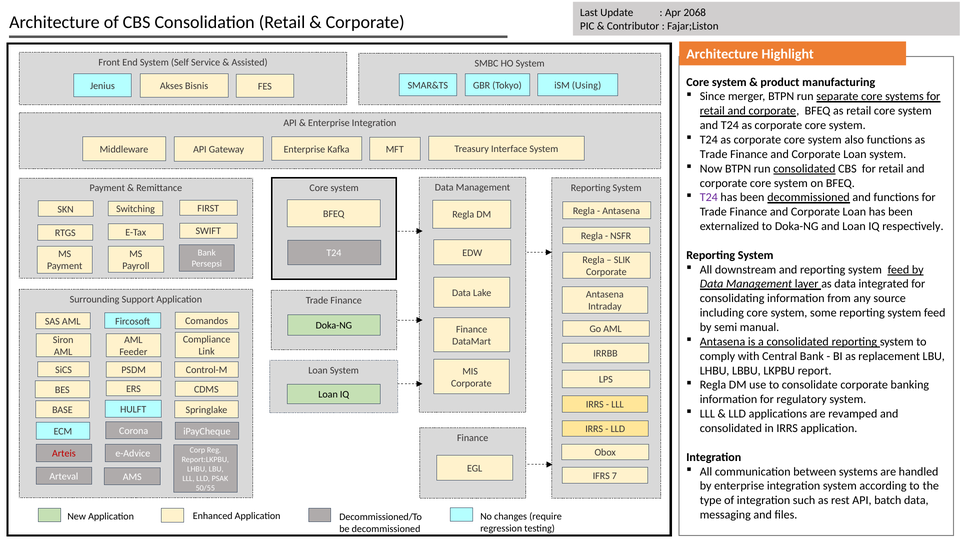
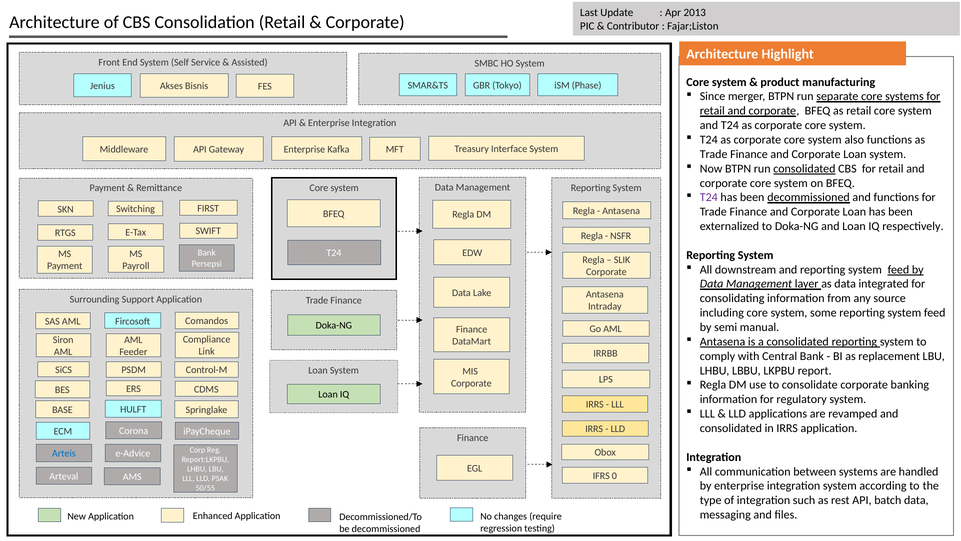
2068: 2068 -> 2013 (695, 13)
Using: Using -> Phase (587, 85)
Arteis colour: red -> blue (64, 453)
7: 7 -> 0 (614, 476)
